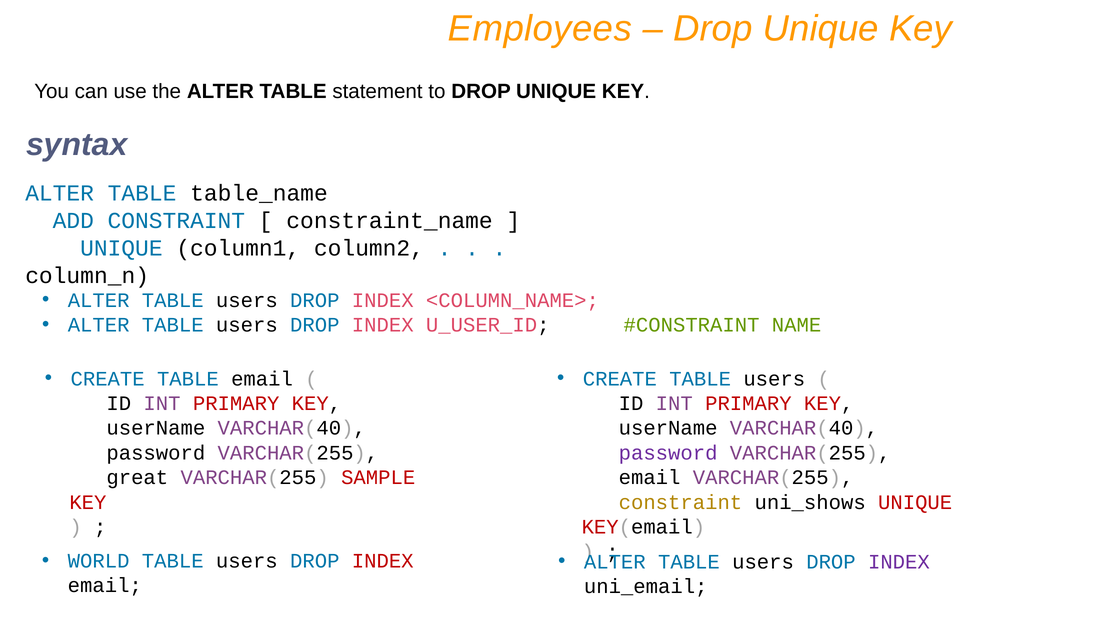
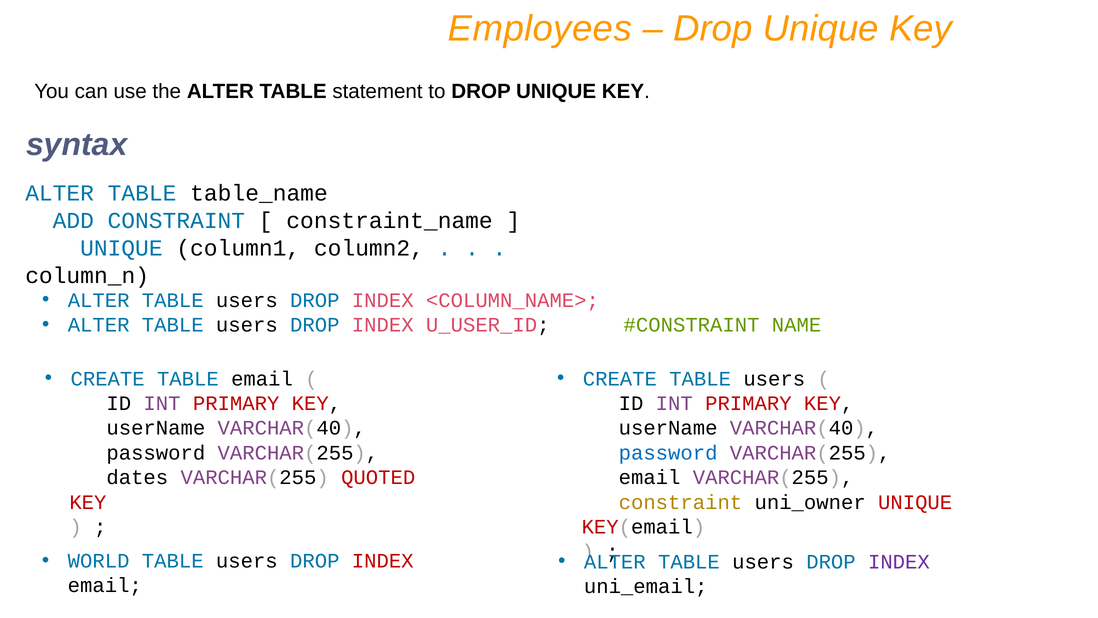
password colour: purple -> blue (668, 453)
great: great -> dates (137, 477)
SAMPLE: SAMPLE -> QUOTED (378, 477)
uni_shows: uni_shows -> uni_owner (810, 502)
